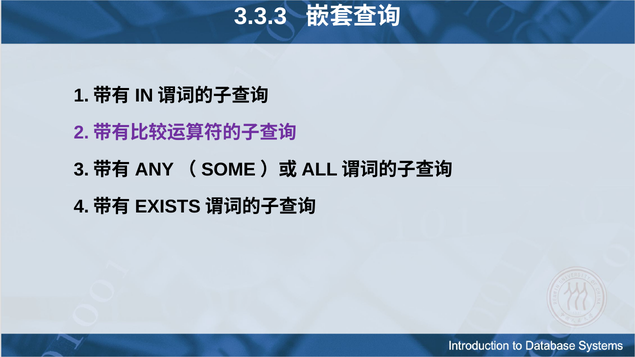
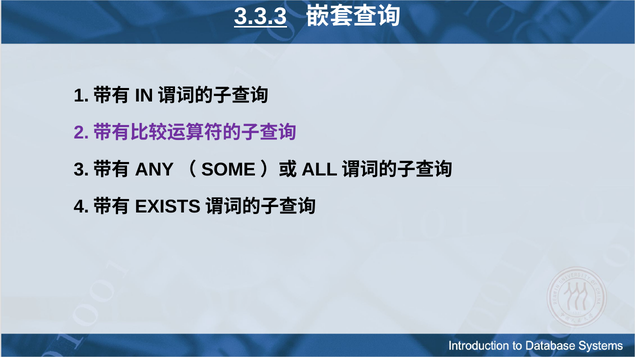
3.3.3 underline: none -> present (260, 17)
